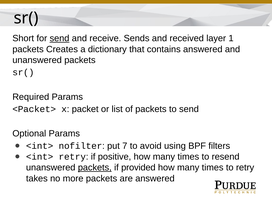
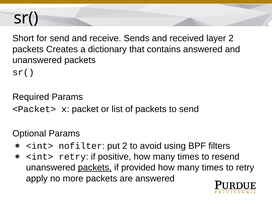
send underline: present -> none (59, 38)
layer 1: 1 -> 2 (231, 38)
put 7: 7 -> 2 (125, 146)
takes: takes -> apply (37, 178)
